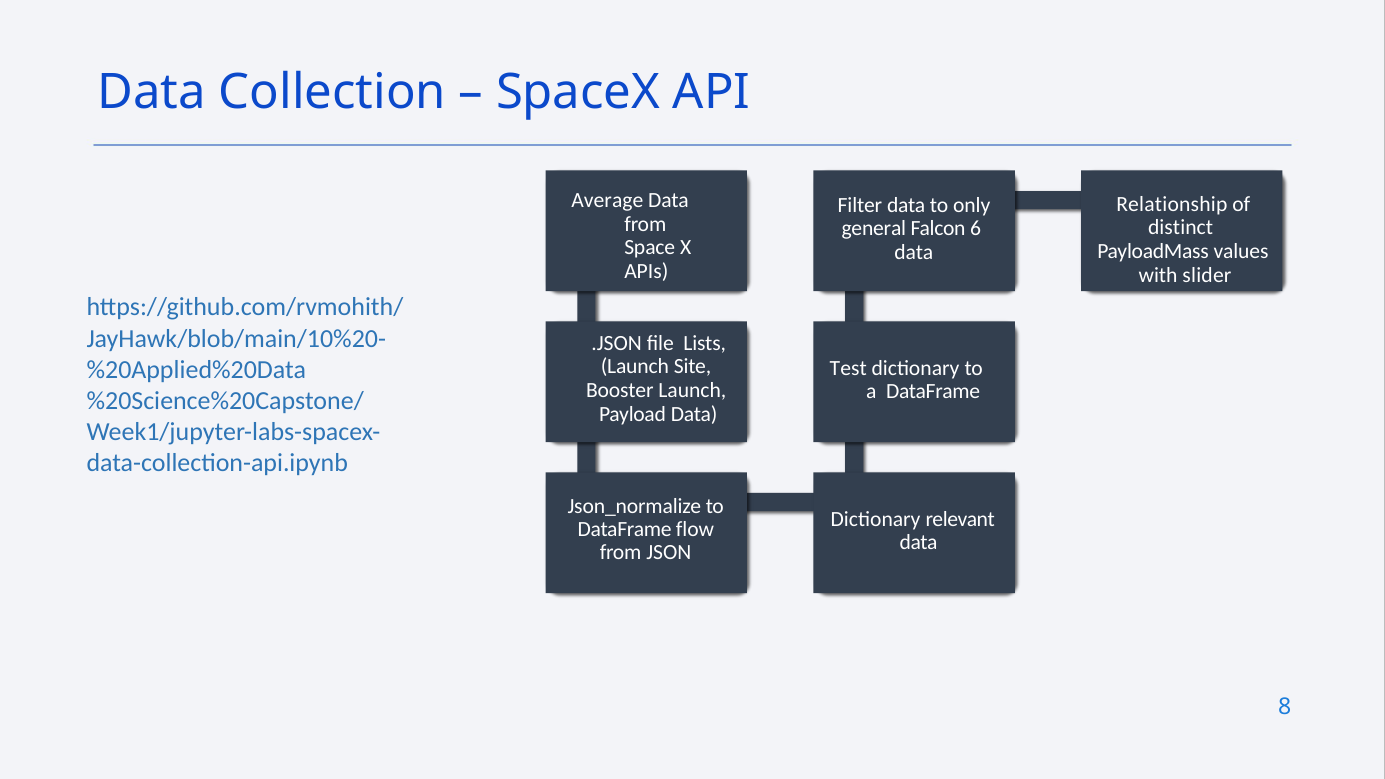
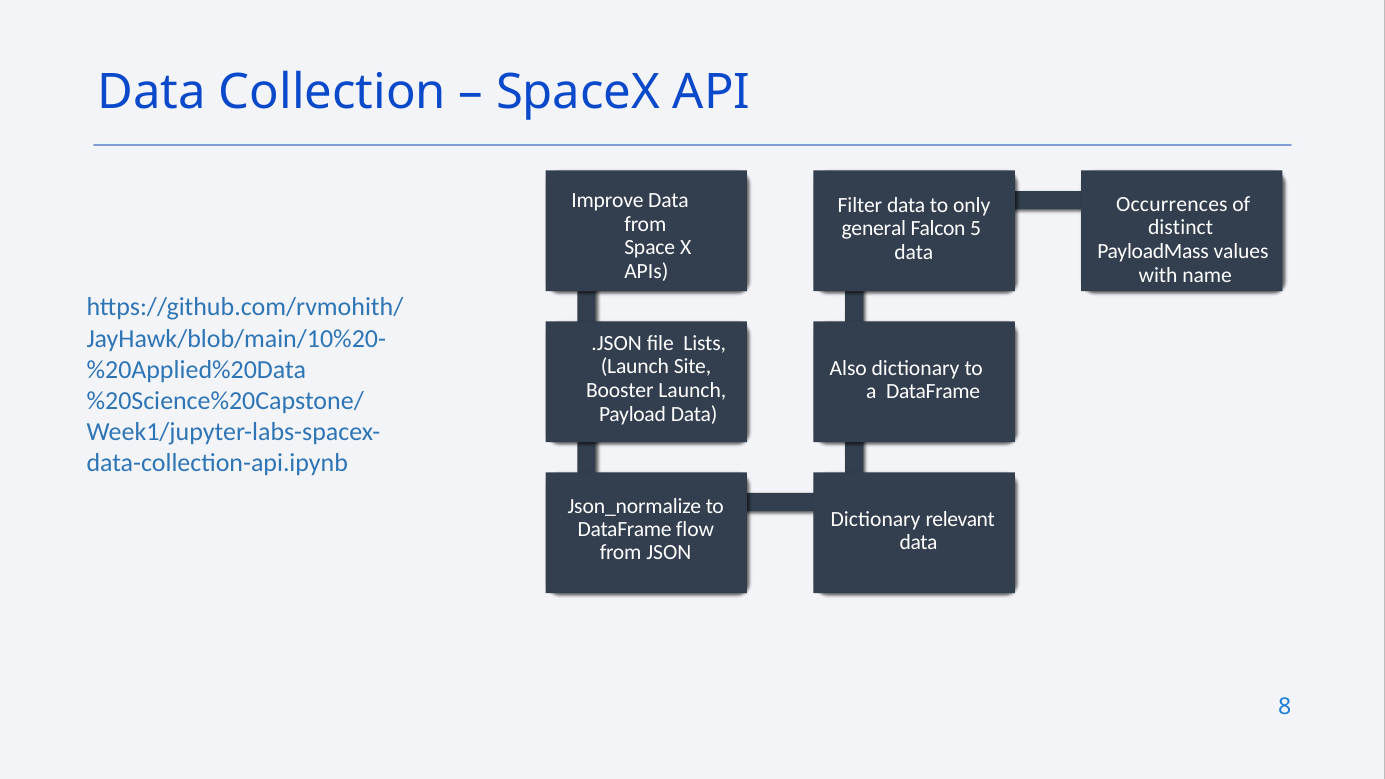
Average: Average -> Improve (607, 200)
Relationship: Relationship -> Occurrences (1172, 204)
6: 6 -> 5 (976, 229)
slider: slider -> name (1207, 275)
Test: Test -> Also (848, 368)
